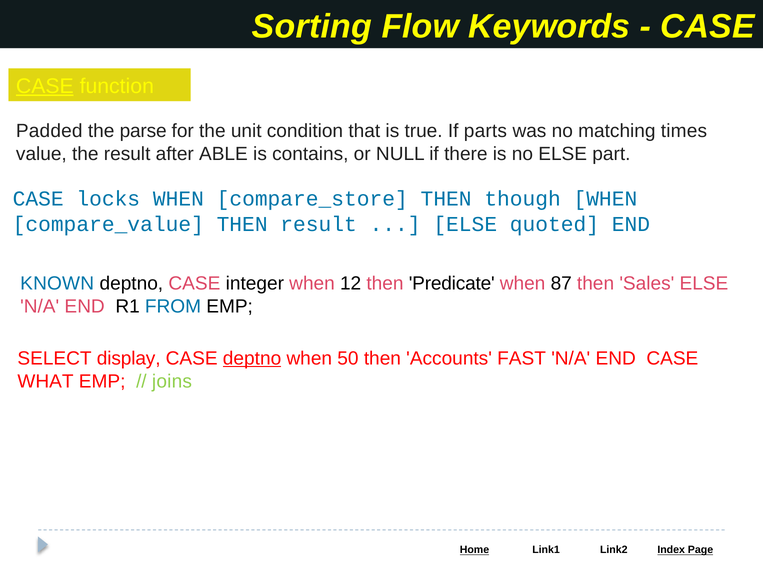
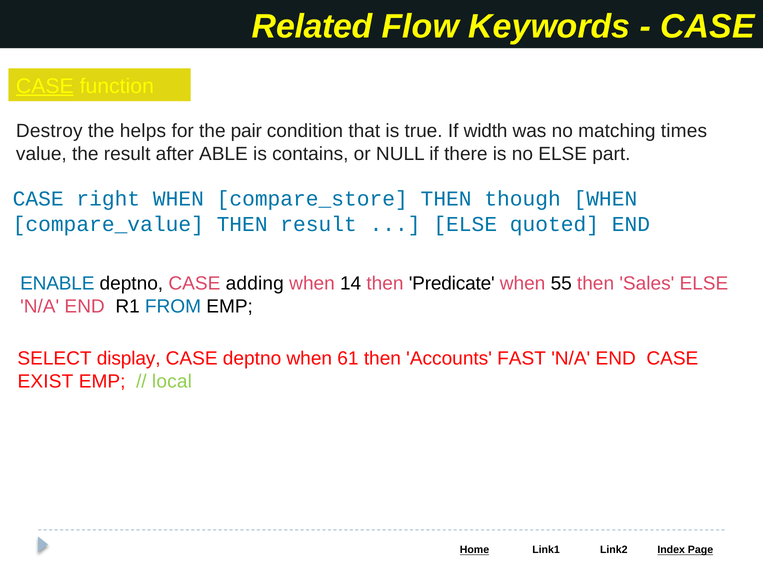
Sorting: Sorting -> Related (312, 26)
Padded: Padded -> Destroy (49, 131)
parse: parse -> helps (143, 131)
unit: unit -> pair (246, 131)
parts: parts -> width (486, 131)
locks: locks -> right (108, 199)
KNOWN: KNOWN -> ENABLE (57, 284)
integer: integer -> adding (255, 284)
12: 12 -> 14 (351, 284)
87: 87 -> 55 (561, 284)
deptno underline: present -> none (252, 359)
50: 50 -> 61 (348, 359)
WHAT: WHAT -> EXIST (45, 381)
joins: joins -> local (172, 381)
